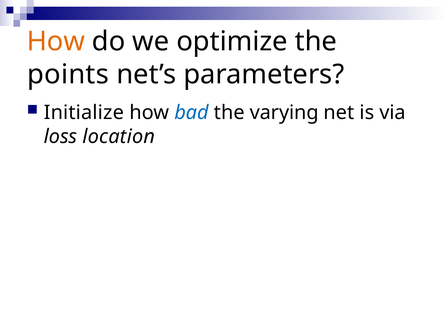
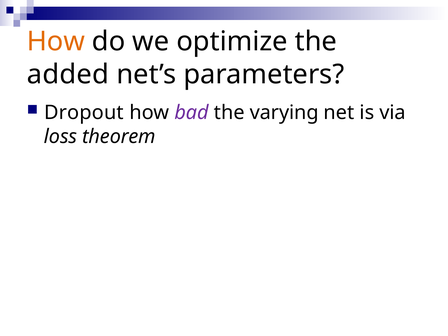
points: points -> added (68, 74)
Initialize: Initialize -> Dropout (84, 113)
bad colour: blue -> purple (192, 113)
location: location -> theorem (119, 137)
